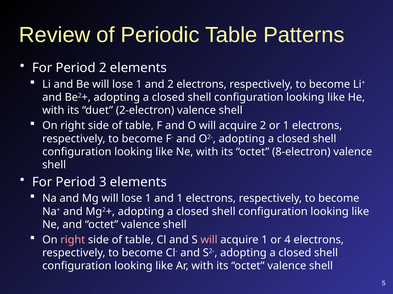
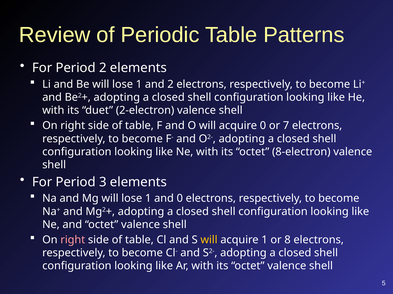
acquire 2: 2 -> 0 (263, 126)
or 1: 1 -> 7 (286, 126)
and 1: 1 -> 0 (180, 199)
will colour: pink -> yellow (209, 240)
4: 4 -> 8 (288, 240)
